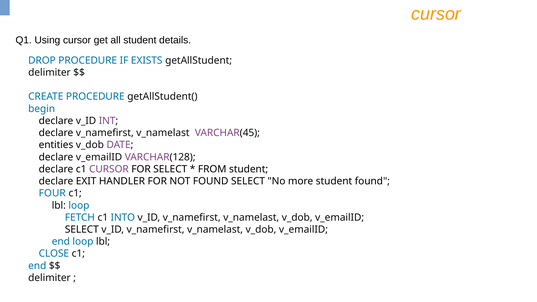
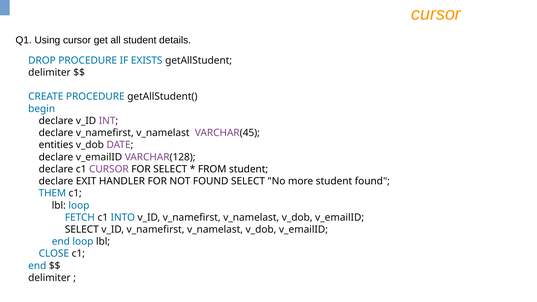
FOUR: FOUR -> THEM (52, 193)
